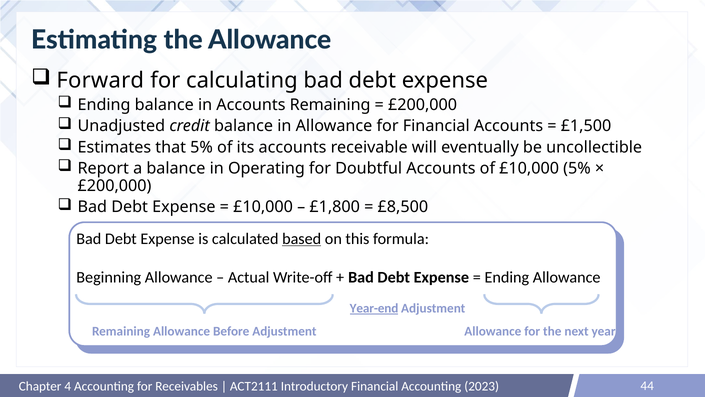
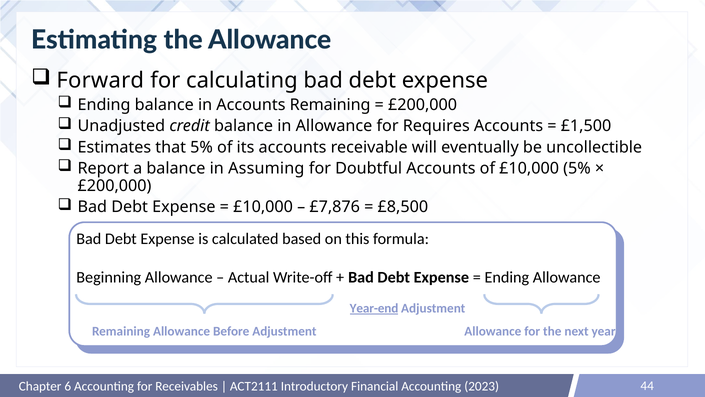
for Financial: Financial -> Requires (436, 126)
Operating: Operating -> Assuming (266, 168)
£1,800: £1,800 -> £7,876 (335, 207)
based underline: present -> none (302, 239)
4: 4 -> 6 (68, 386)
